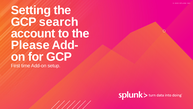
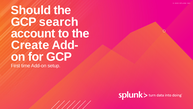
Setting: Setting -> Should (31, 10)
Please: Please -> Create (30, 45)
